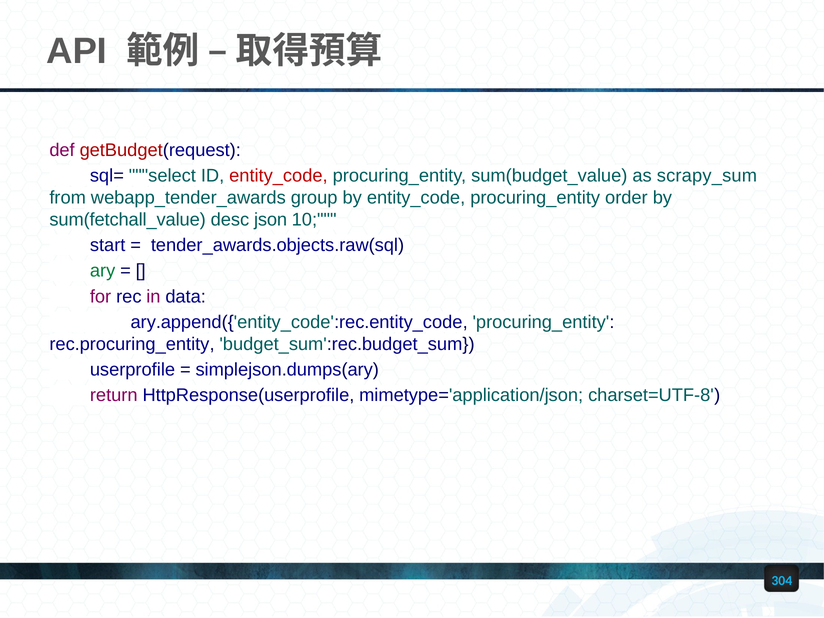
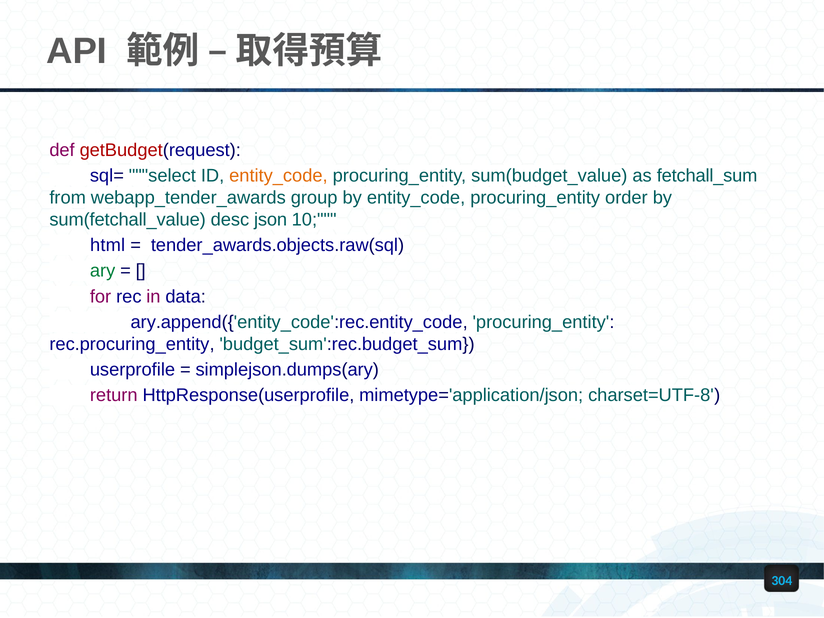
entity_code colour: red -> orange (278, 176)
scrapy_sum: scrapy_sum -> fetchall_sum (707, 176)
start: start -> html (108, 245)
